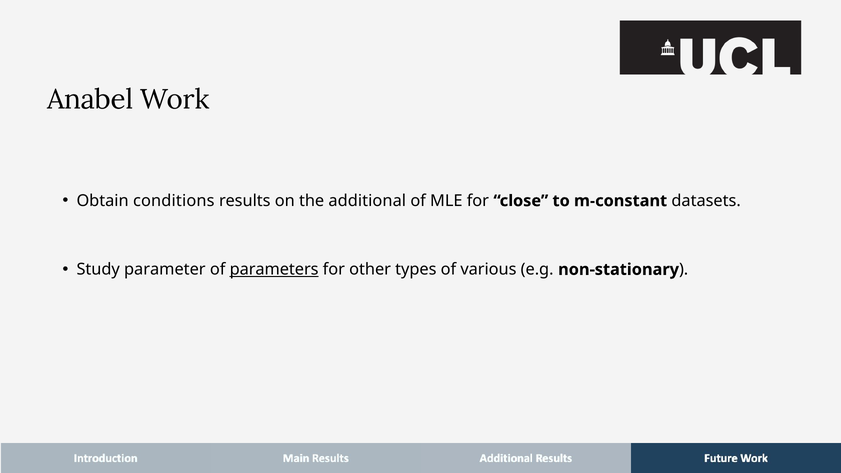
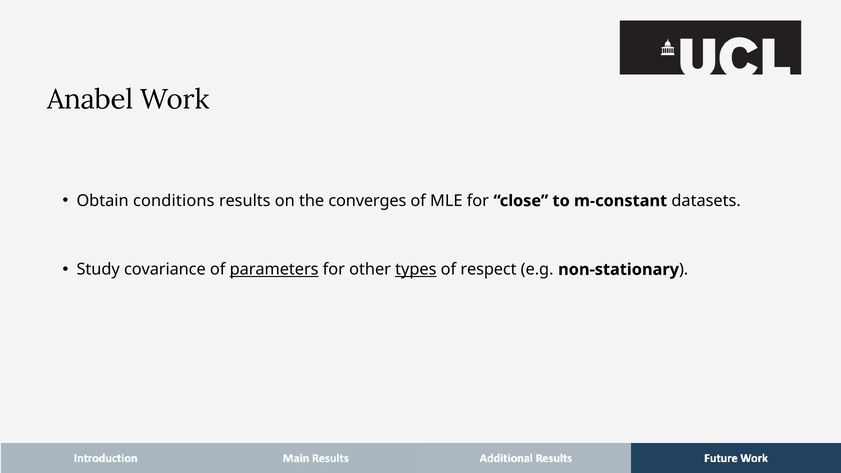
additional: additional -> converges (367, 201)
parameter: parameter -> covariance (165, 270)
types underline: none -> present (416, 270)
various: various -> respect (489, 270)
